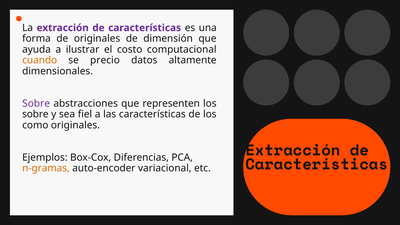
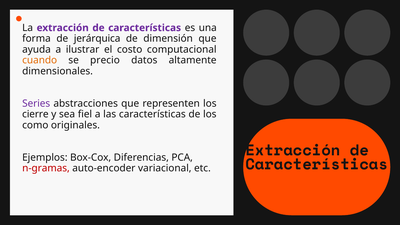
de originales: originales -> jerárquica (97, 39)
Sobre: Sobre -> Series (36, 103)
sobre: sobre -> cierre (35, 114)
n-gramas colour: orange -> red (46, 168)
